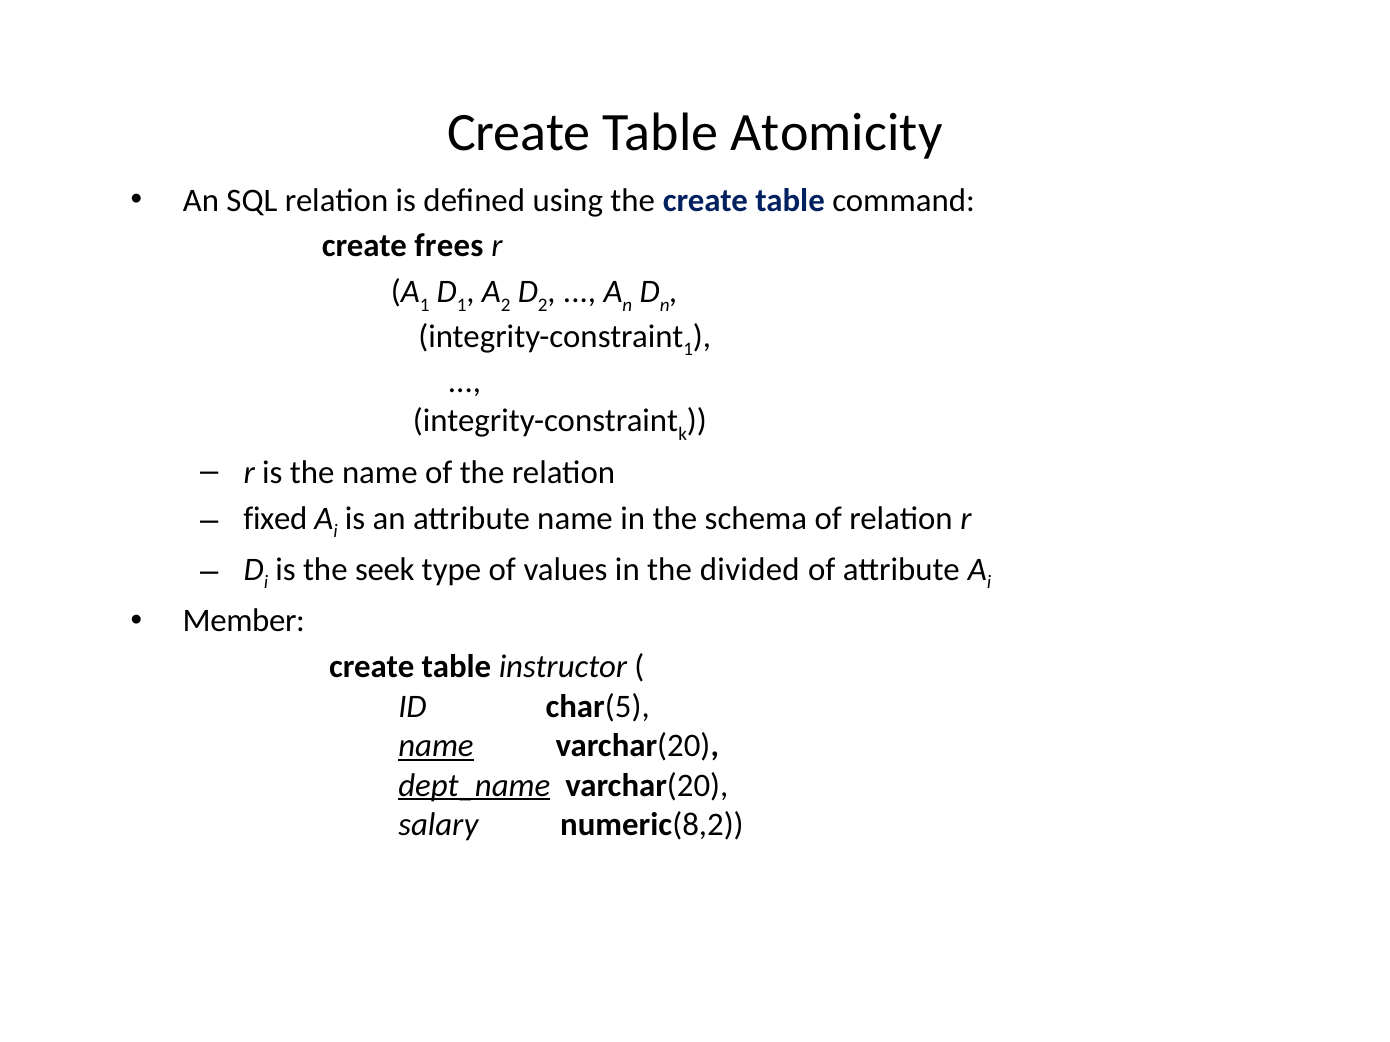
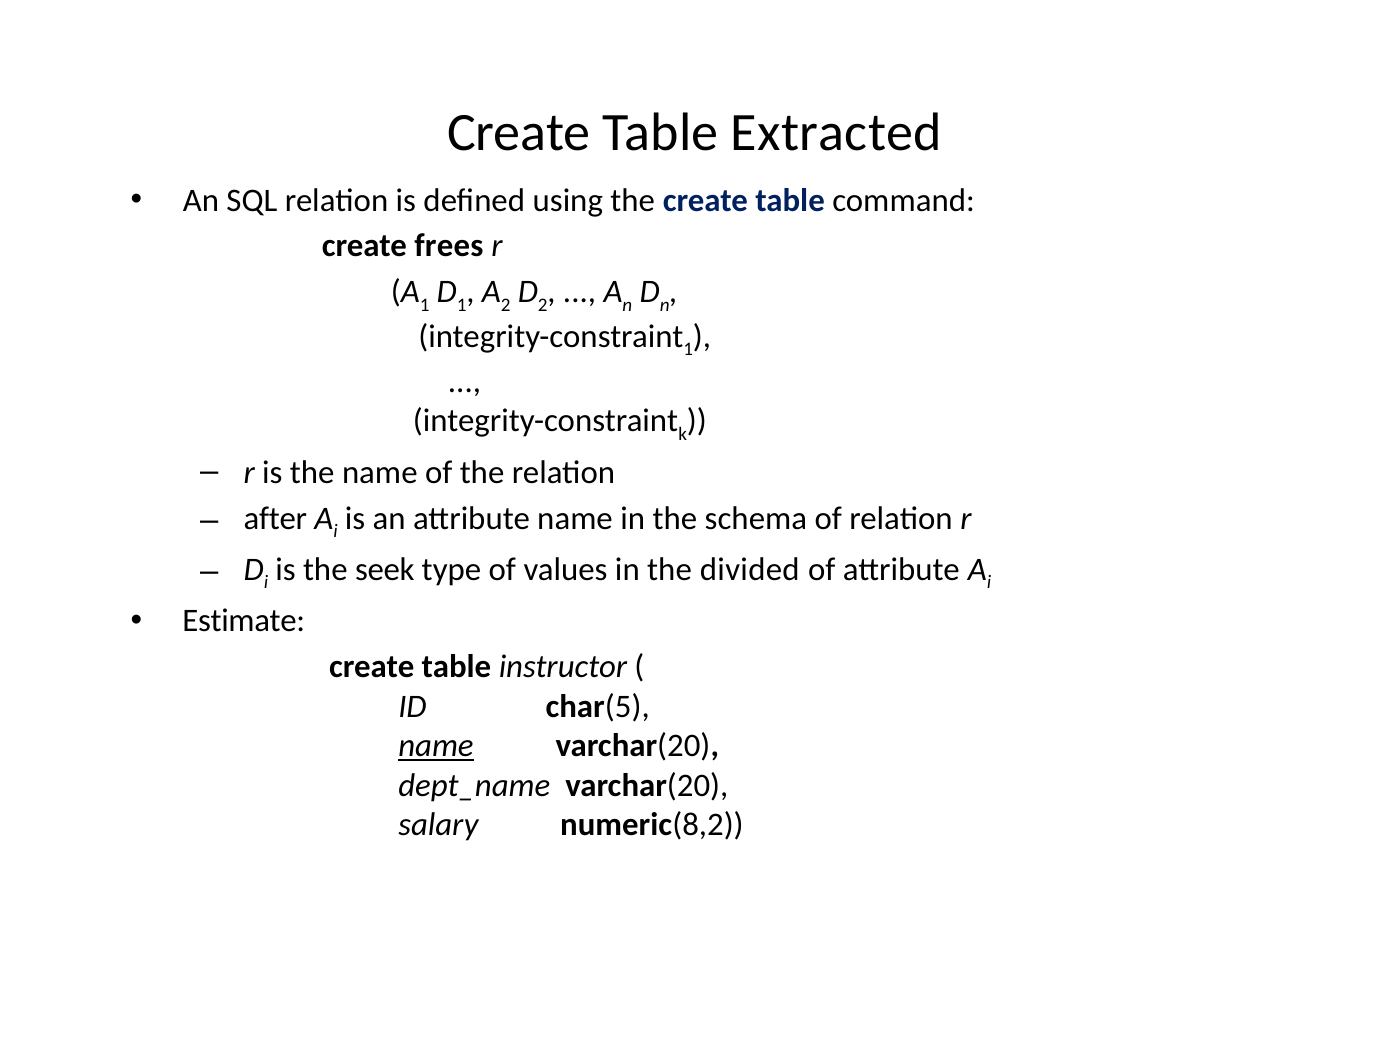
Atomicity: Atomicity -> Extracted (836, 132)
fixed: fixed -> after (275, 519)
Member: Member -> Estimate (244, 621)
dept_name underline: present -> none (474, 786)
